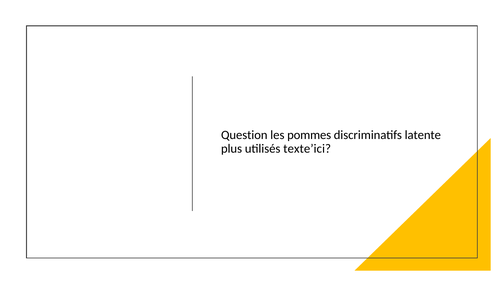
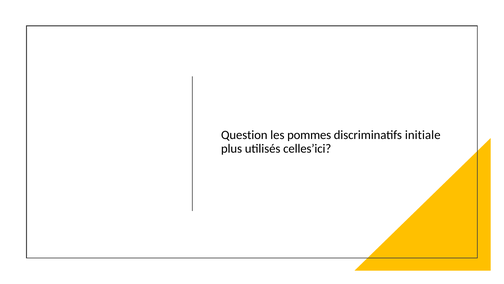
latente: latente -> initiale (423, 135)
texte’ici: texte’ici -> celles’ici (307, 148)
